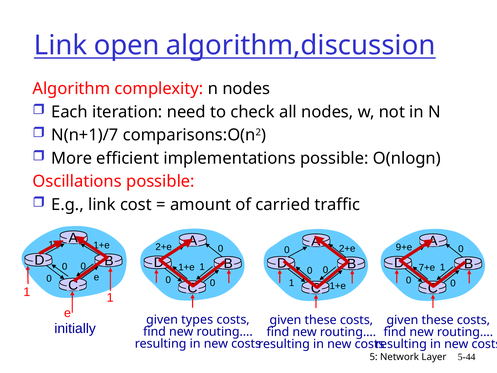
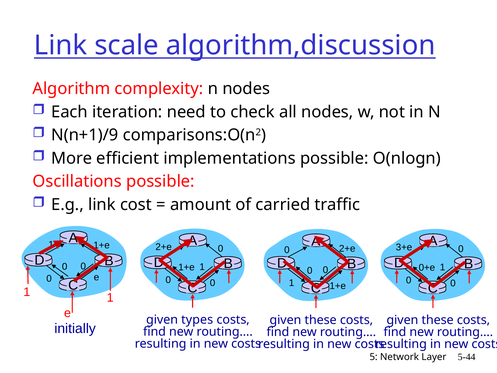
open: open -> scale (127, 45)
N(n+1)/7: N(n+1)/7 -> N(n+1)/9 (85, 135)
9+e: 9+e -> 3+e (404, 247)
7+e: 7+e -> 0+e (427, 268)
